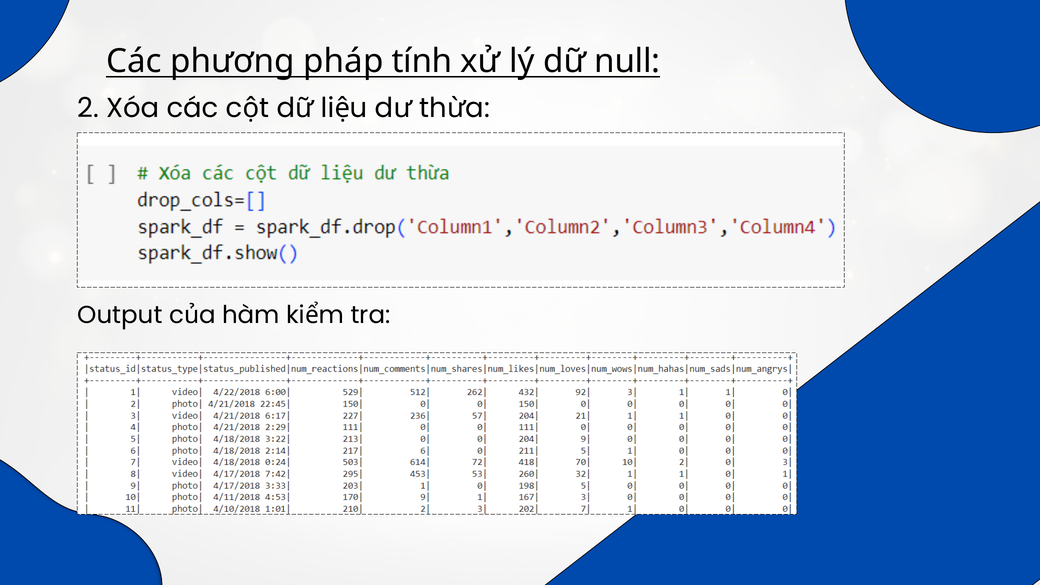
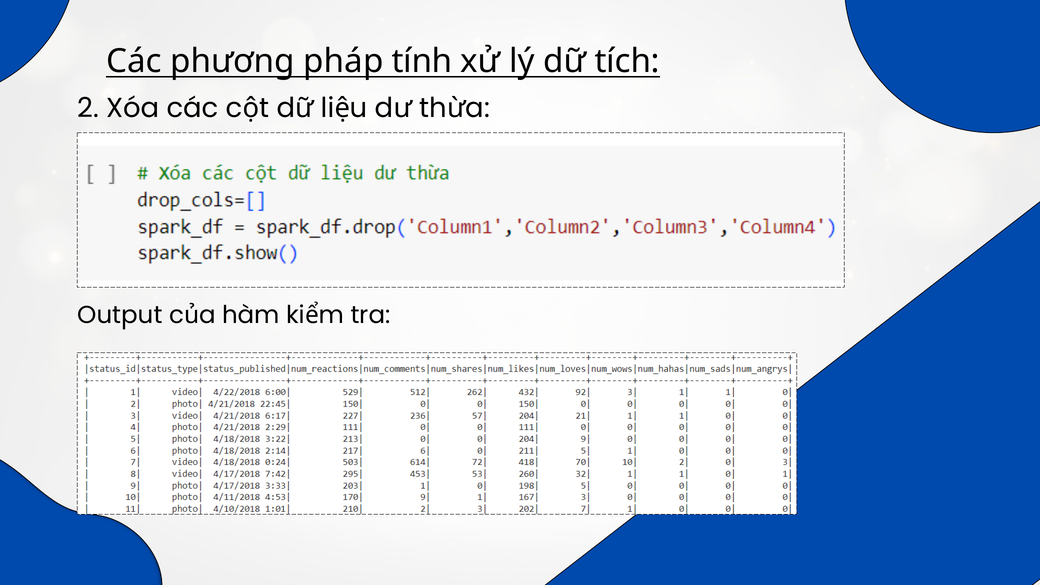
null: null -> tích (627, 62)
